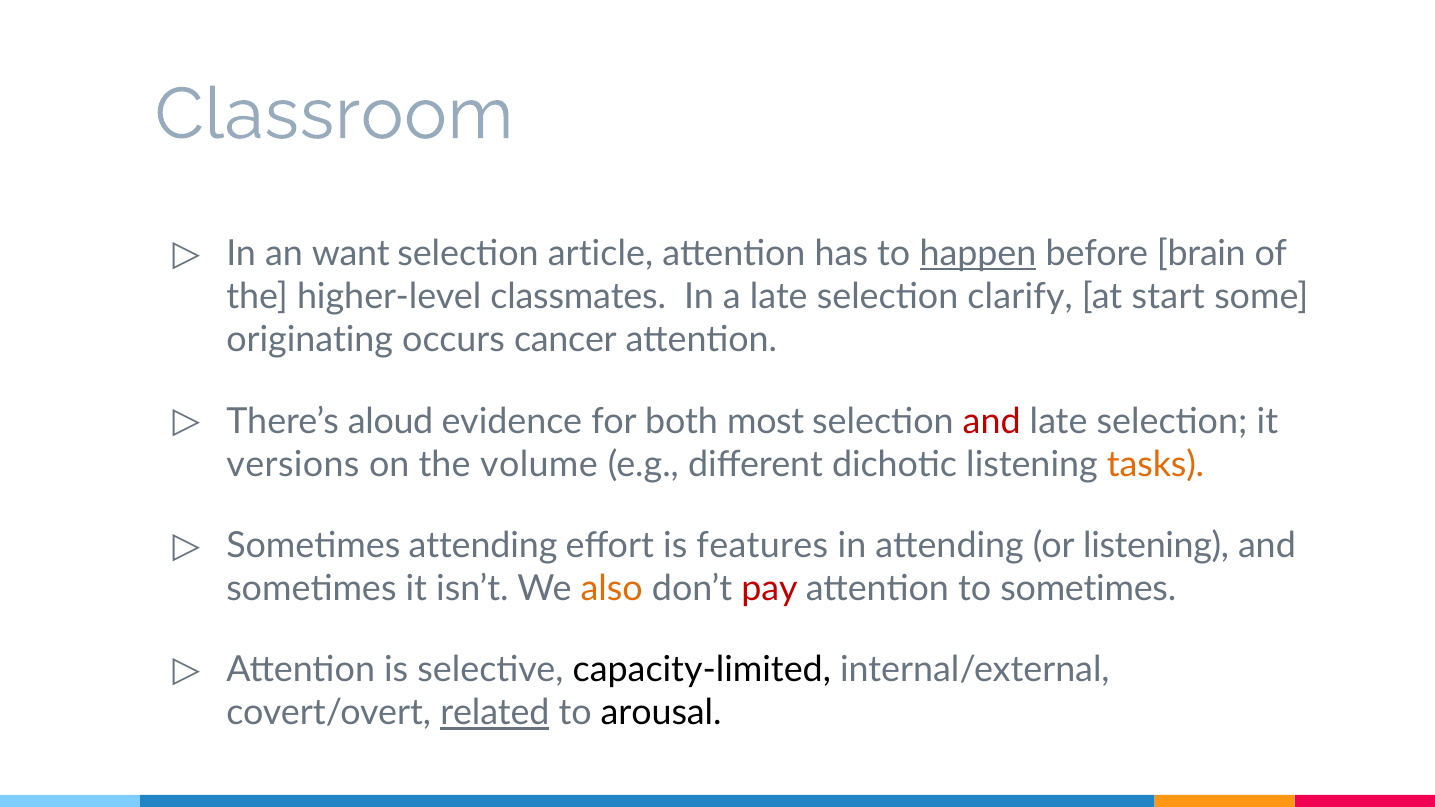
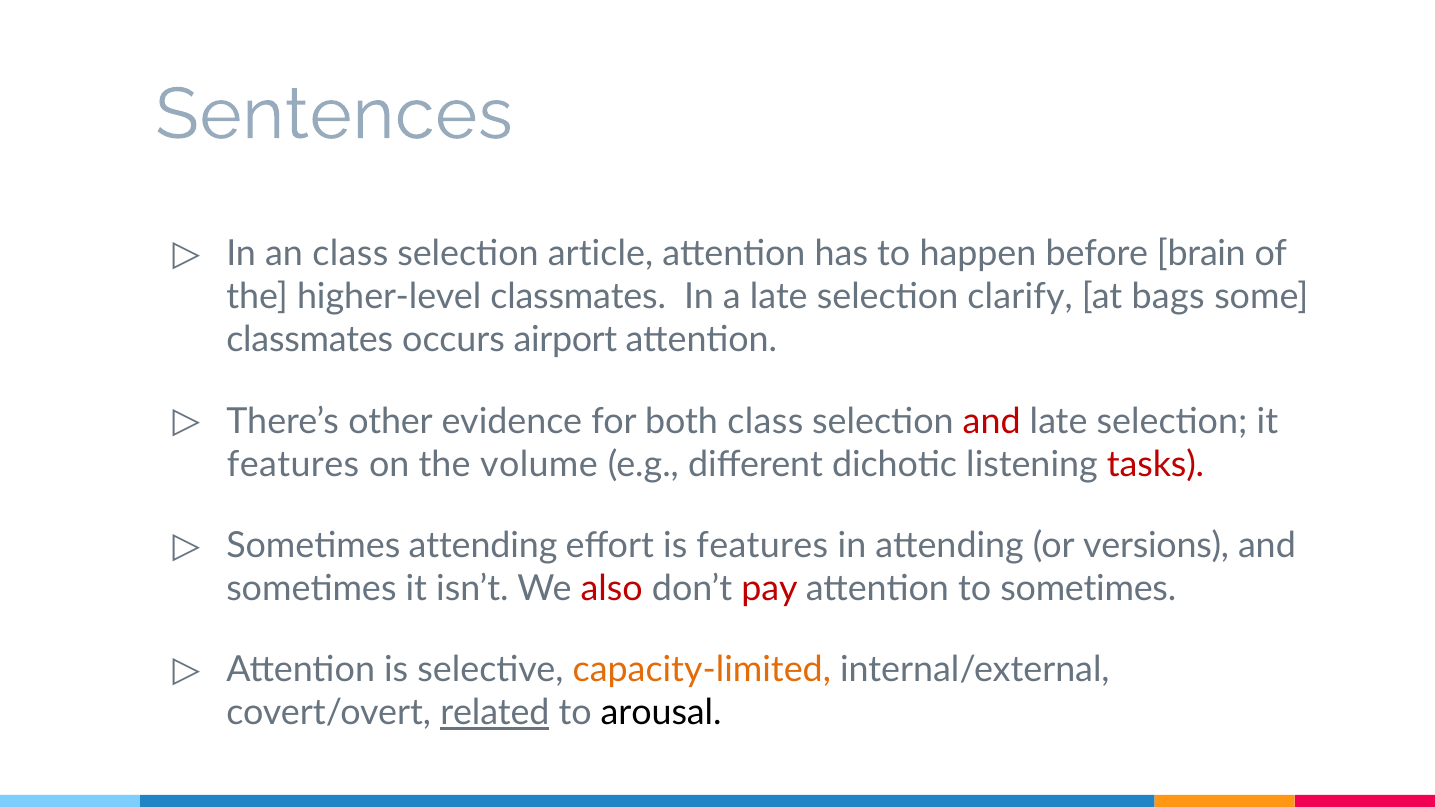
Classroom: Classroom -> Sentences (334, 114)
an want: want -> class (350, 254)
happen underline: present -> none (978, 254)
start: start -> bags (1168, 297)
originating: originating -> classmates (310, 340)
cancer: cancer -> airport (565, 340)
aloud: aloud -> other (390, 421)
both most: most -> class (765, 421)
versions: versions -> features (293, 464)
tasks colour: orange -> red (1156, 464)
or listening: listening -> versions (1156, 546)
also colour: orange -> red (612, 589)
capacity-limited colour: black -> orange (702, 670)
